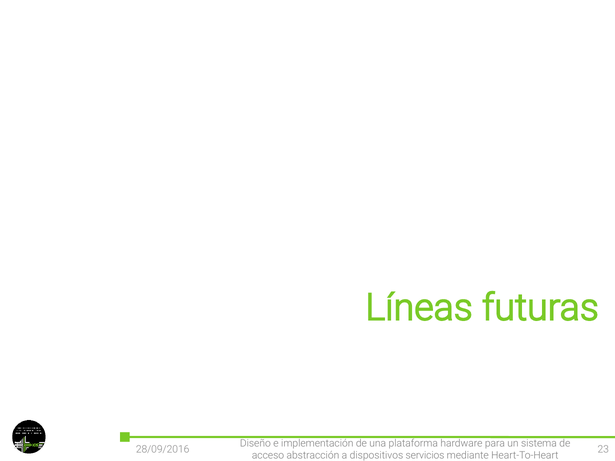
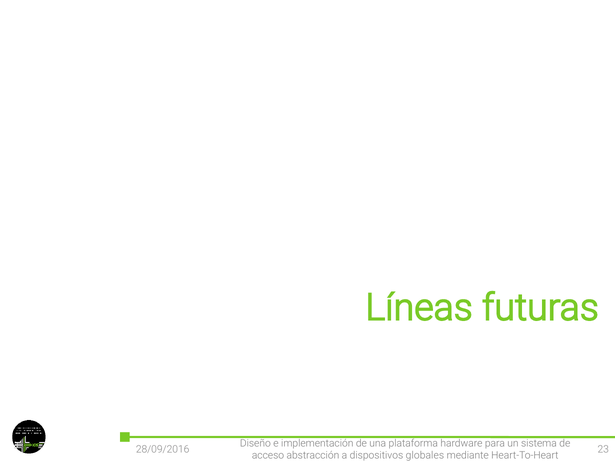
servicios: servicios -> globales (425, 456)
